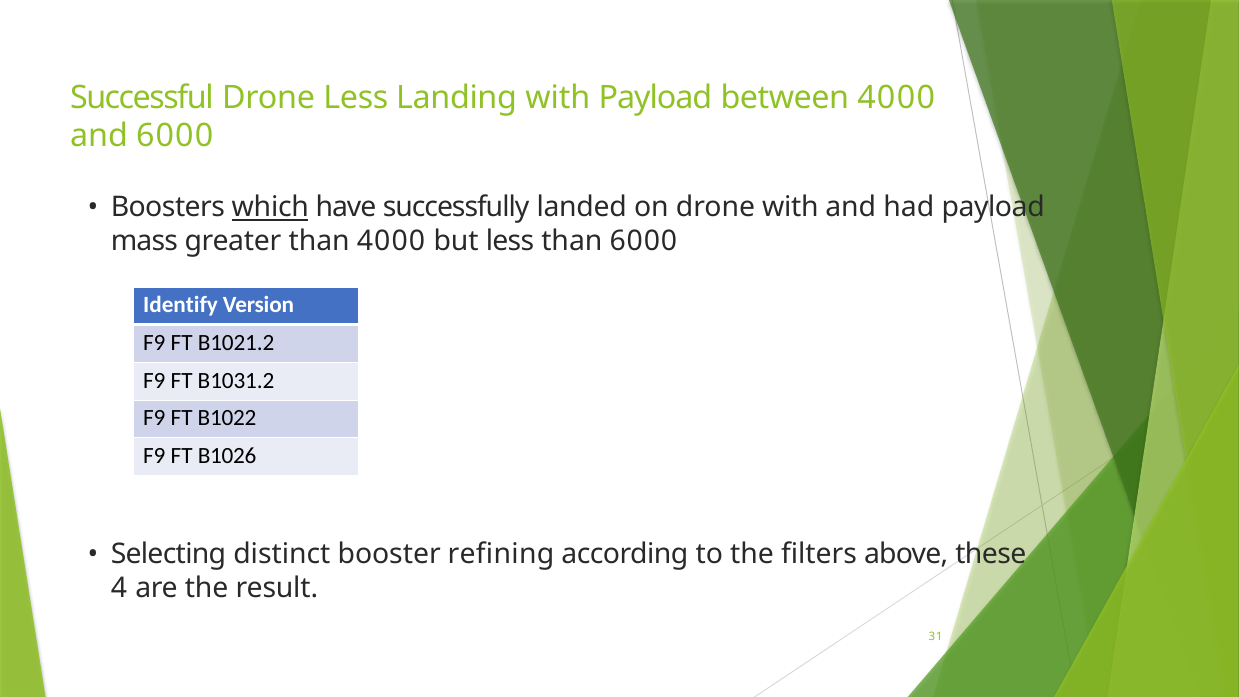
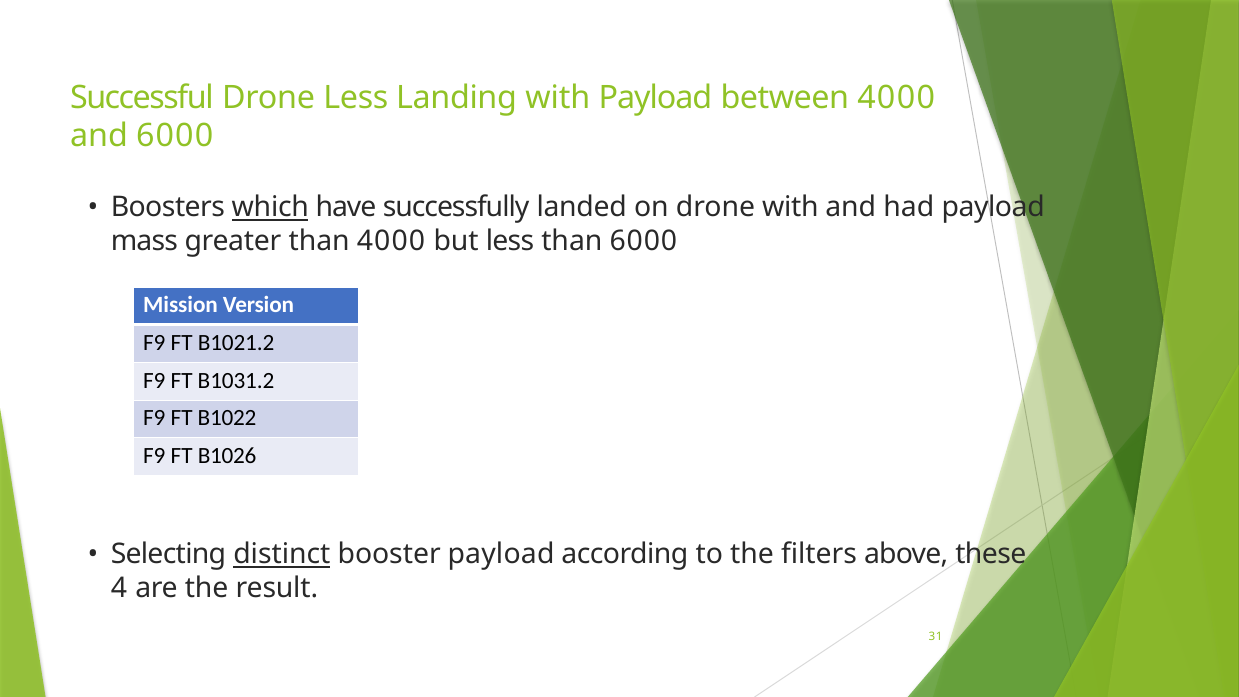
Identify: Identify -> Mission (181, 305)
distinct underline: none -> present (282, 555)
booster refining: refining -> payload (501, 555)
